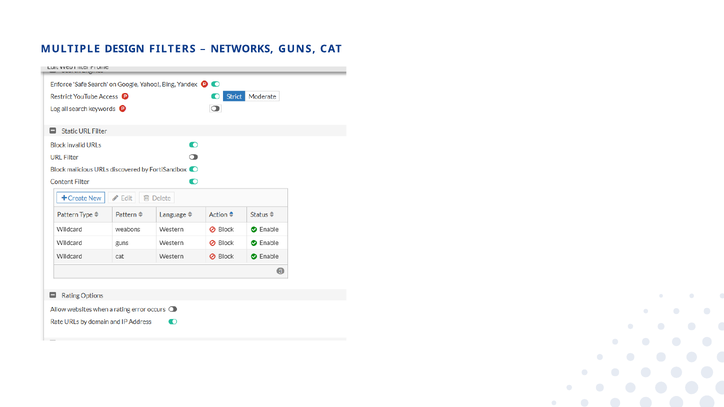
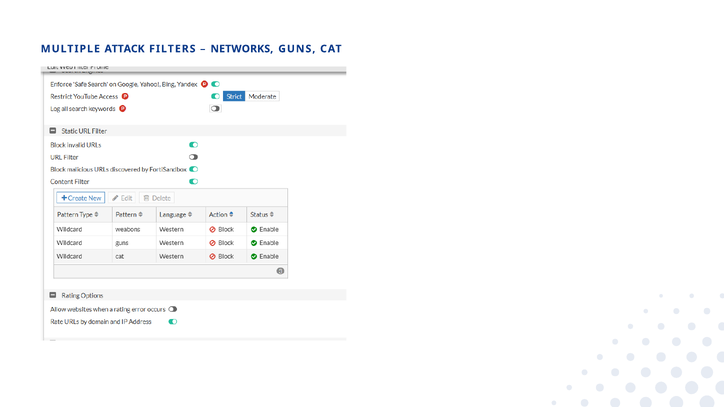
DESIGN: DESIGN -> ATTACK (125, 49)
